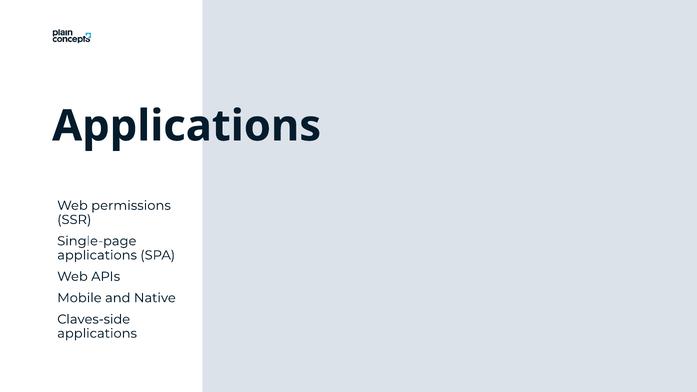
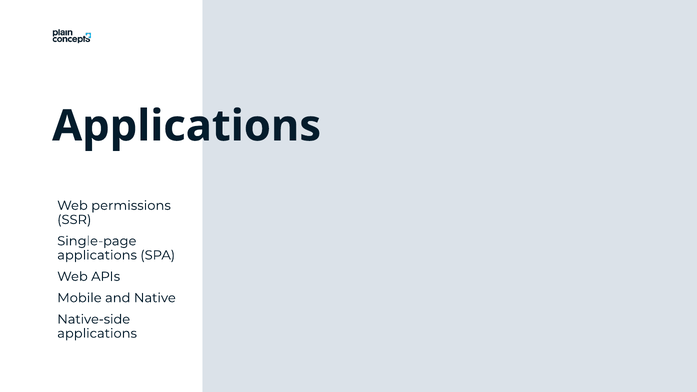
Claves-side: Claves-side -> Native-side (94, 319)
